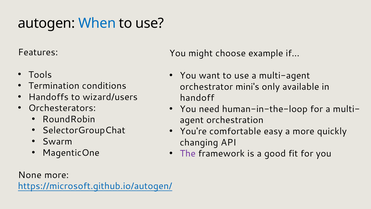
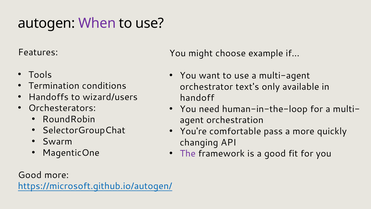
When colour: blue -> purple (97, 23)
mini's: mini's -> text's (247, 87)
easy: easy -> pass (273, 131)
None: None -> Good (30, 175)
